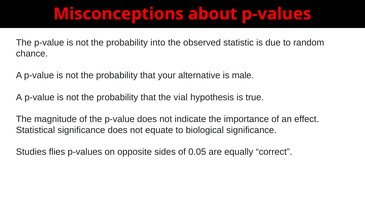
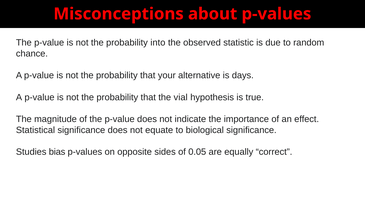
male: male -> days (243, 76)
flies: flies -> bias (57, 152)
